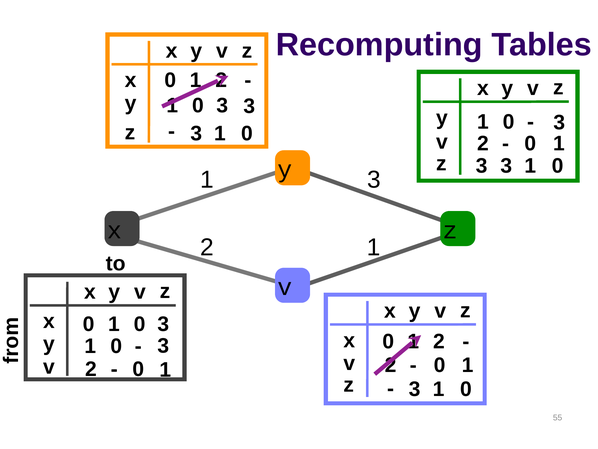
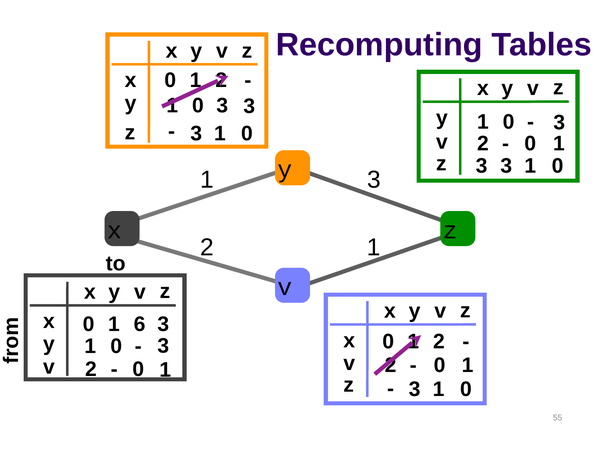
0: 0 -> 6 (140, 324)
